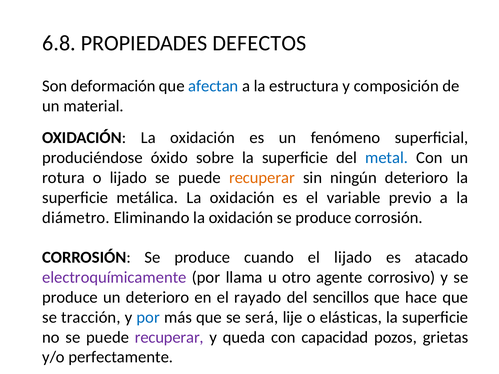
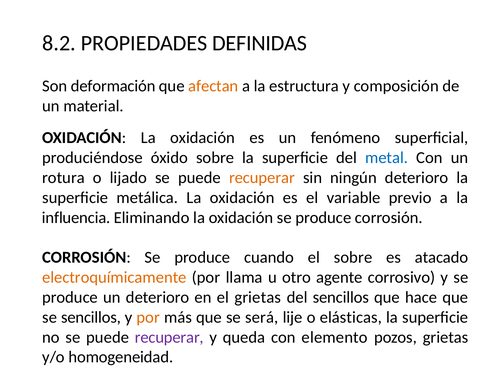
6.8: 6.8 -> 8.2 (59, 43)
DEFECTOS: DEFECTOS -> DEFINIDAS (260, 43)
afectan colour: blue -> orange (213, 86)
diámetro: diámetro -> influencia (76, 218)
el lijado: lijado -> sobre (353, 258)
electroquímicamente colour: purple -> orange (114, 278)
el rayado: rayado -> grietas (258, 298)
se tracción: tracción -> sencillos (91, 317)
por colour: blue -> orange (148, 317)
capacidad: capacidad -> elemento (335, 337)
perfectamente: perfectamente -> homogeneidad (121, 357)
